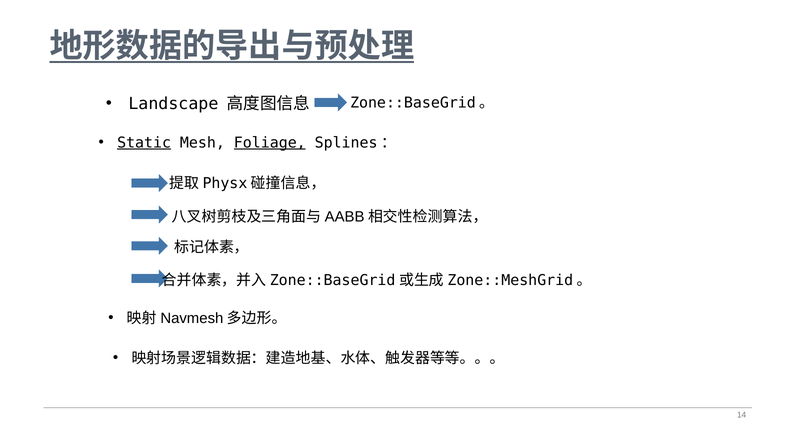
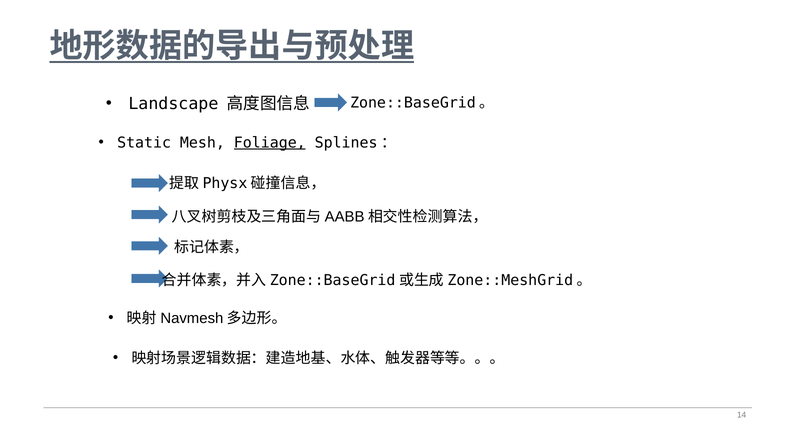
Static underline: present -> none (144, 143)
